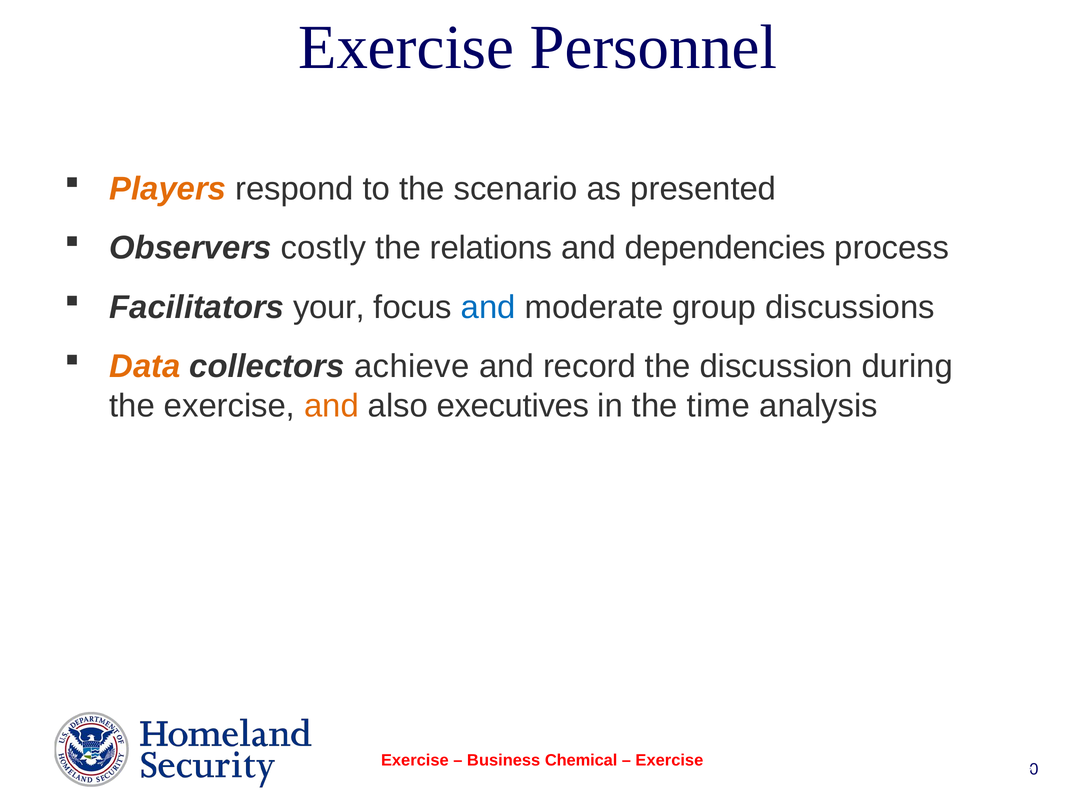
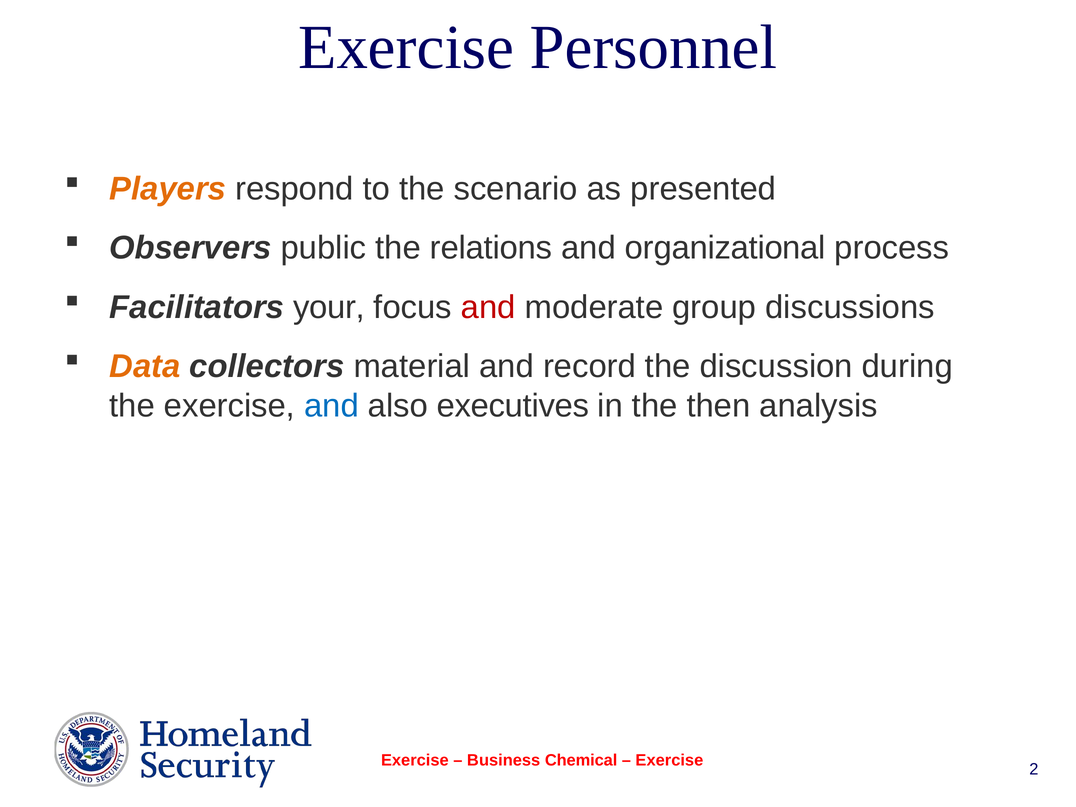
costly: costly -> public (324, 248)
dependencies: dependencies -> organizational (725, 248)
and colour: blue -> red (488, 307)
achieve: achieve -> material (412, 366)
and colour: orange -> blue (332, 406)
time: time -> then (719, 406)
0: 0 -> 2 (1034, 770)
